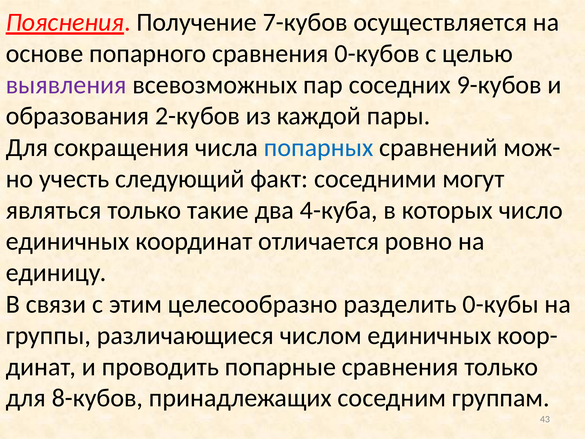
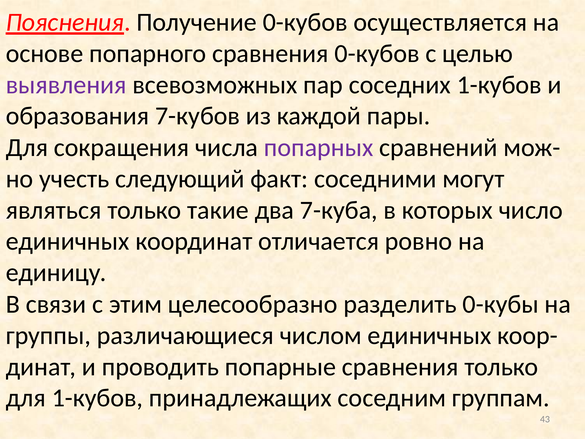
Получение 7-кубов: 7-кубов -> 0-кубов (305, 22)
соседних 9-кубов: 9-кубов -> 1-кубов (499, 85)
2-кубов: 2-кубов -> 7-кубов (198, 116)
попарных colour: blue -> purple (319, 148)
4-куба: 4-куба -> 7-куба (339, 210)
для 8-кубов: 8-кубов -> 1-кубов (97, 398)
